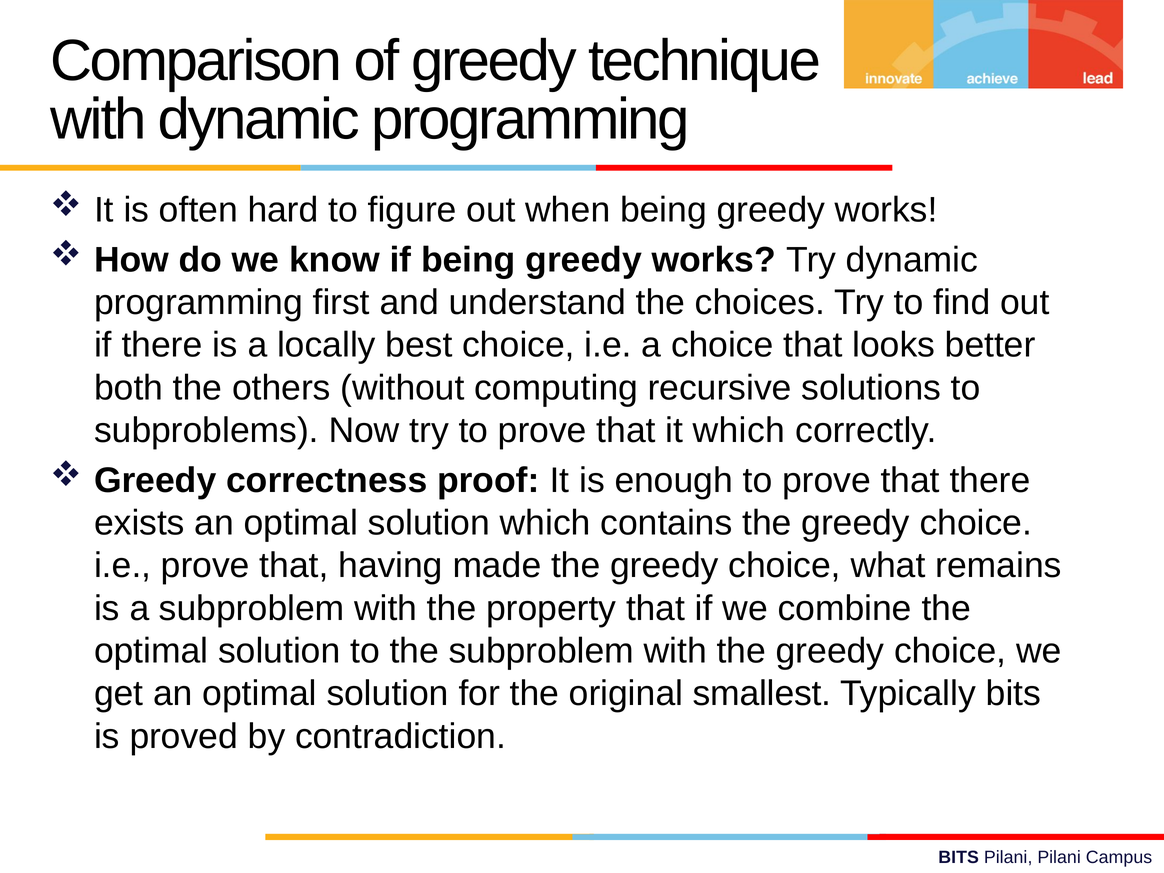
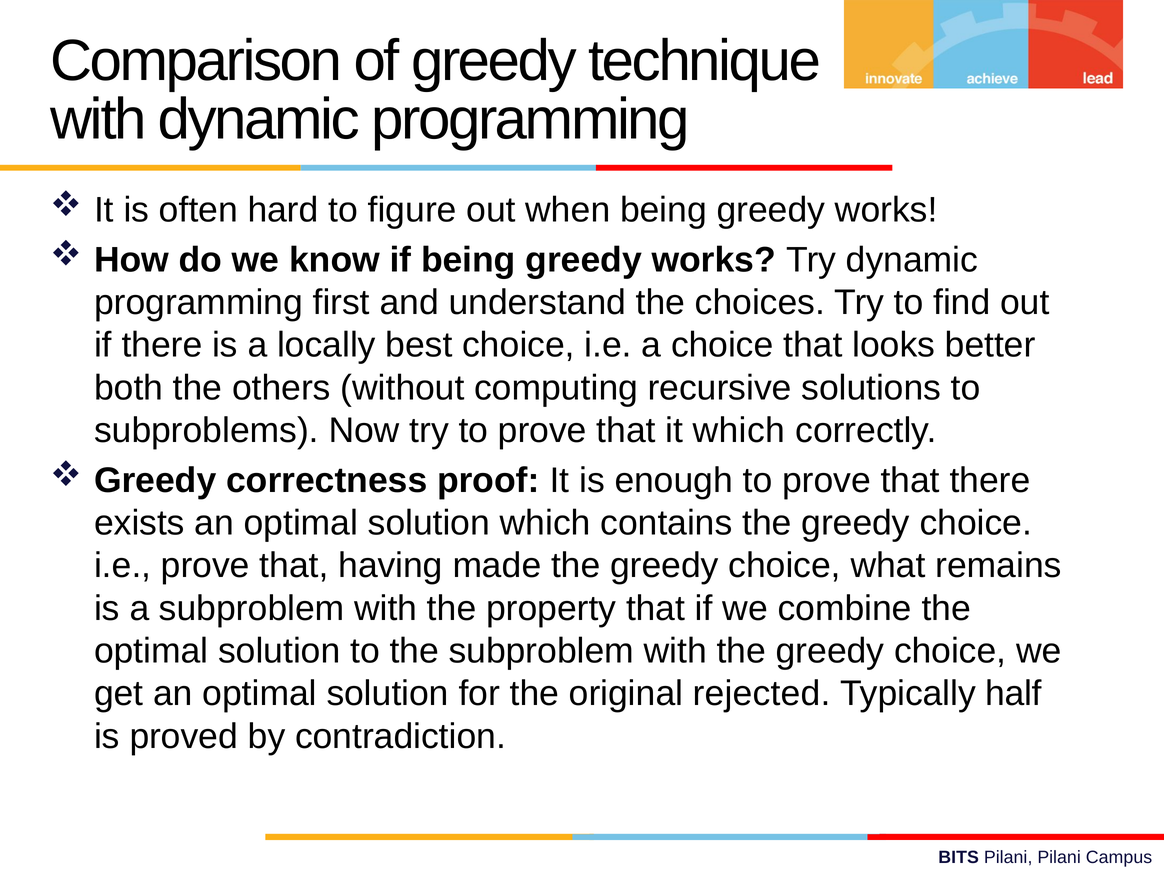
smallest: smallest -> rejected (762, 694)
Typically bits: bits -> half (1014, 694)
